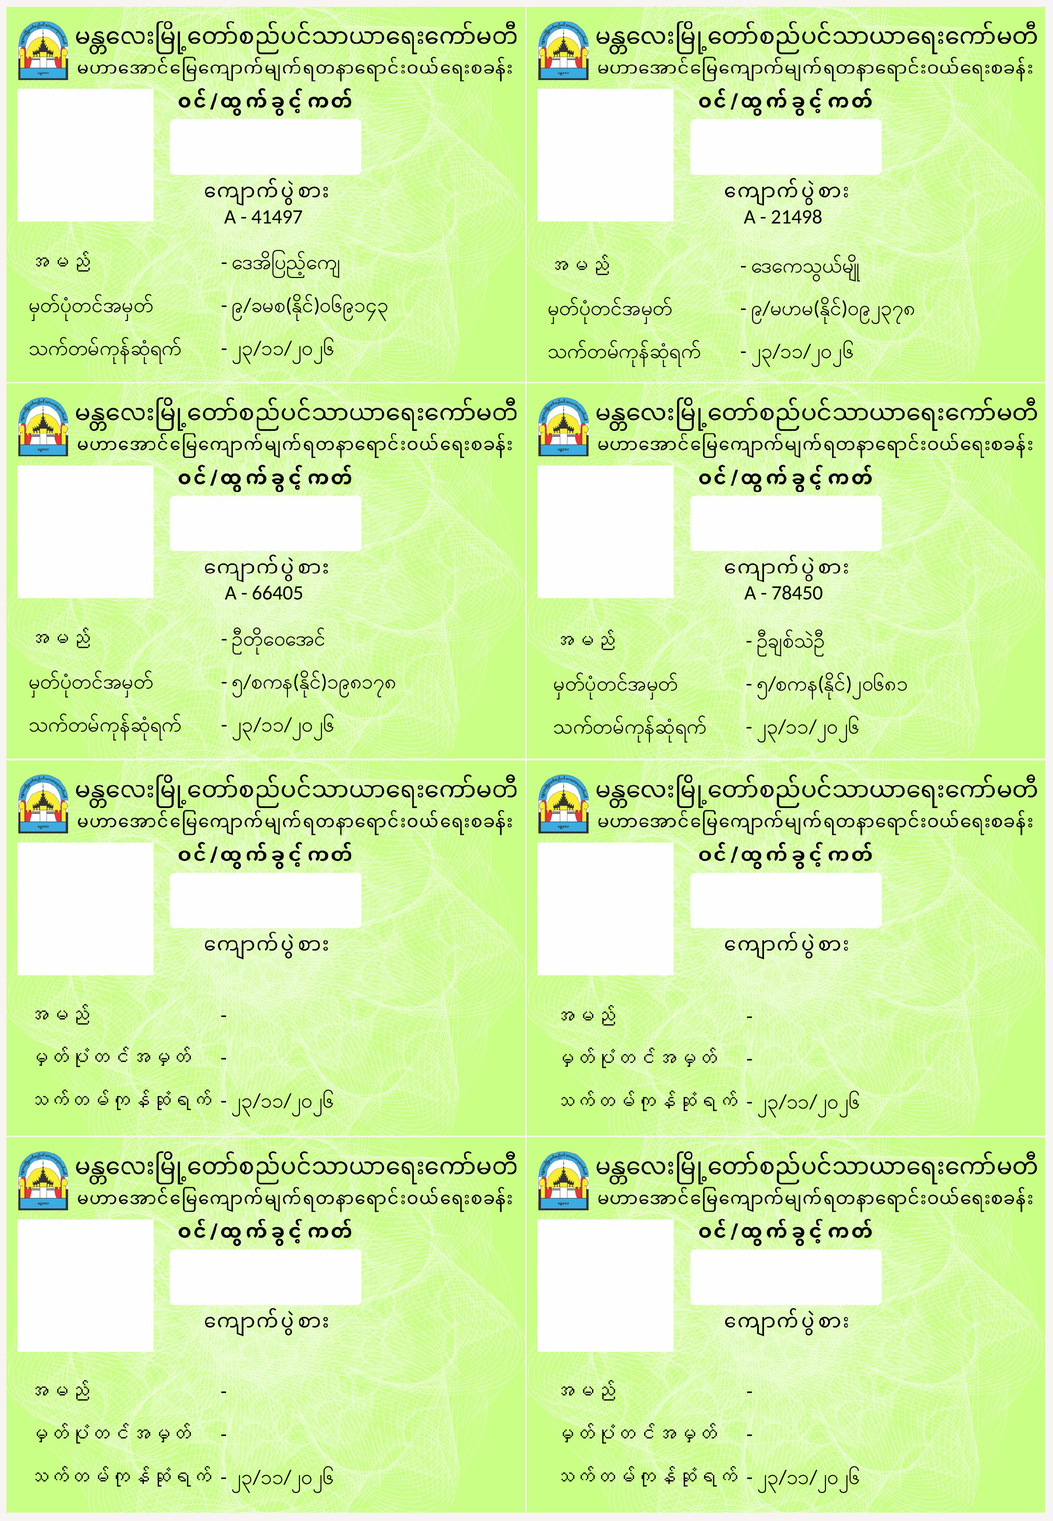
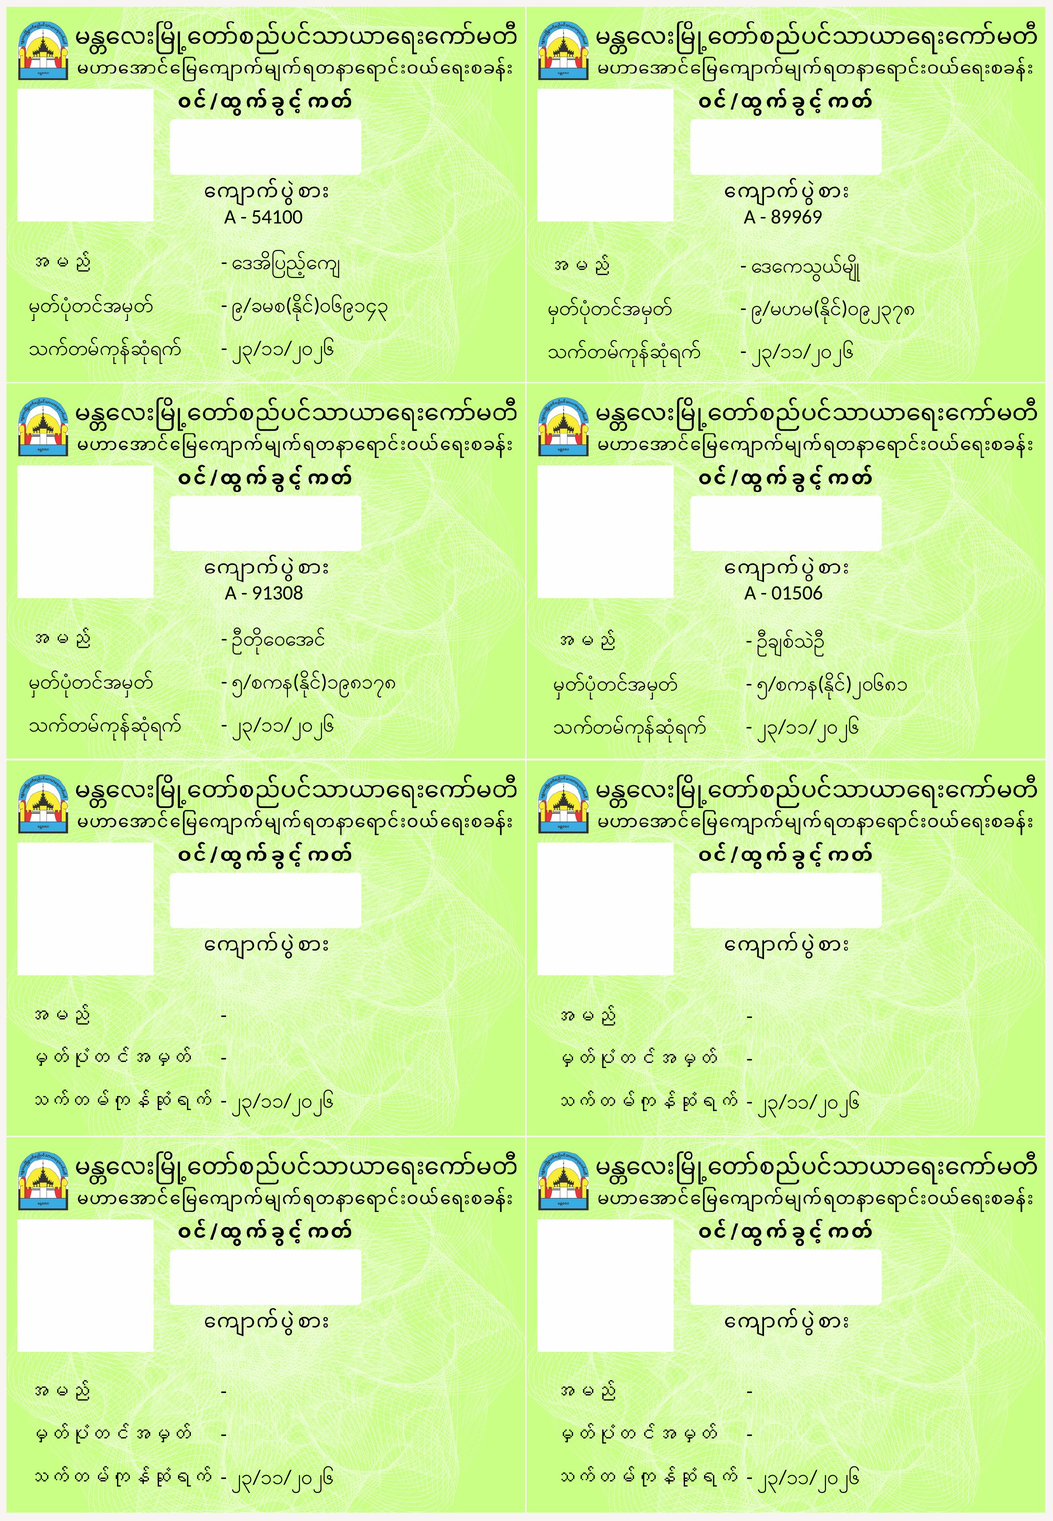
41497: 41497 -> 54100 (277, 217)
21498: 21498 -> 89969 (797, 217)
66405: 66405 -> 91308 (278, 593)
78450: 78450 -> 01506 (797, 593)
